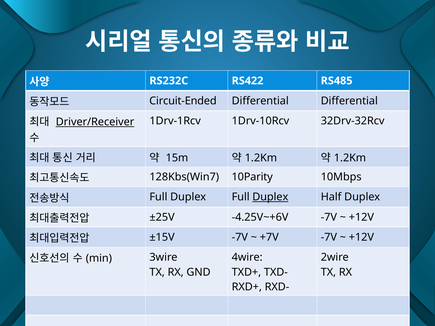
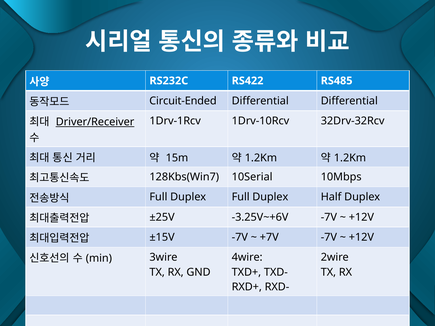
10Parity: 10Parity -> 10Serial (252, 177)
Duplex underline: present -> none (270, 197)
-4.25V~+6V: -4.25V~+6V -> -3.25V~+6V (260, 217)
